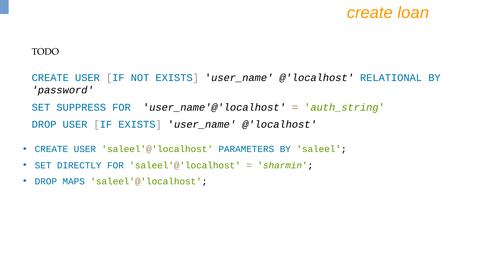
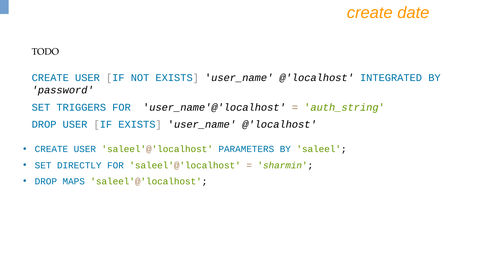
loan: loan -> date (413, 13)
RELATIONAL: RELATIONAL -> INTEGRATED (391, 78)
SUPPRESS: SUPPRESS -> TRIGGERS (81, 107)
